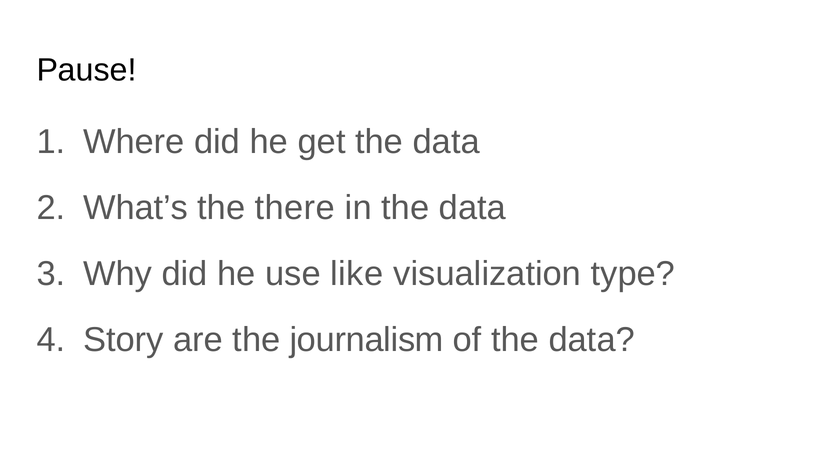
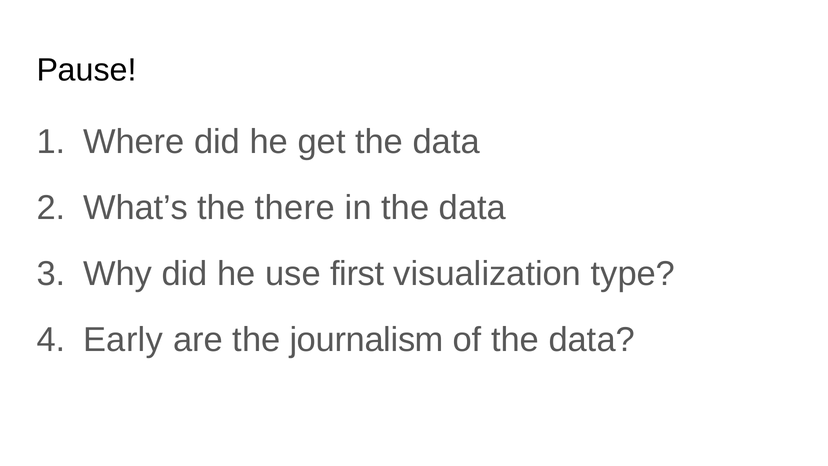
like: like -> first (357, 274)
Story: Story -> Early (123, 340)
